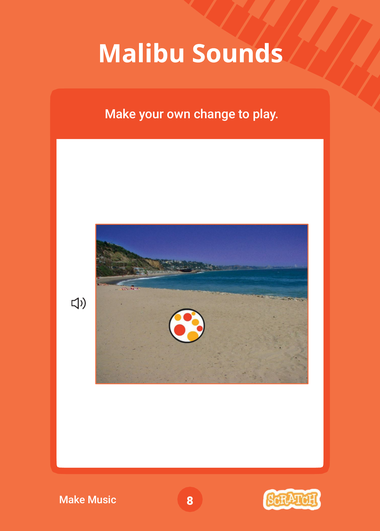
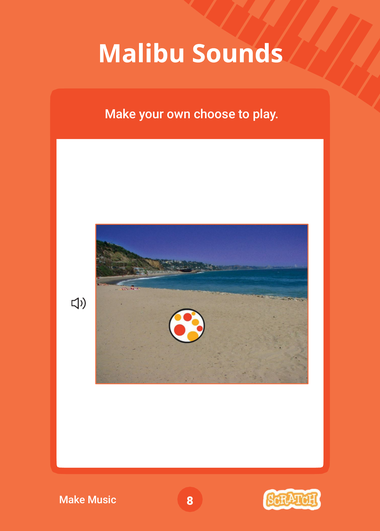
change: change -> choose (215, 115)
